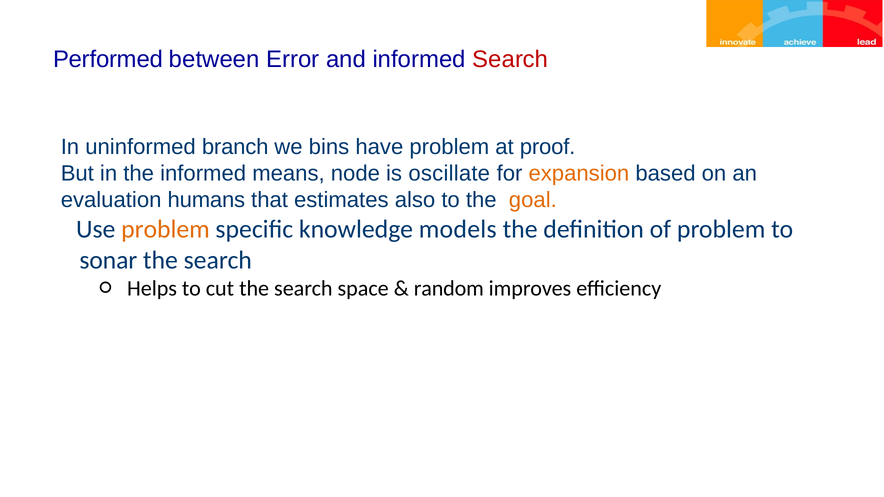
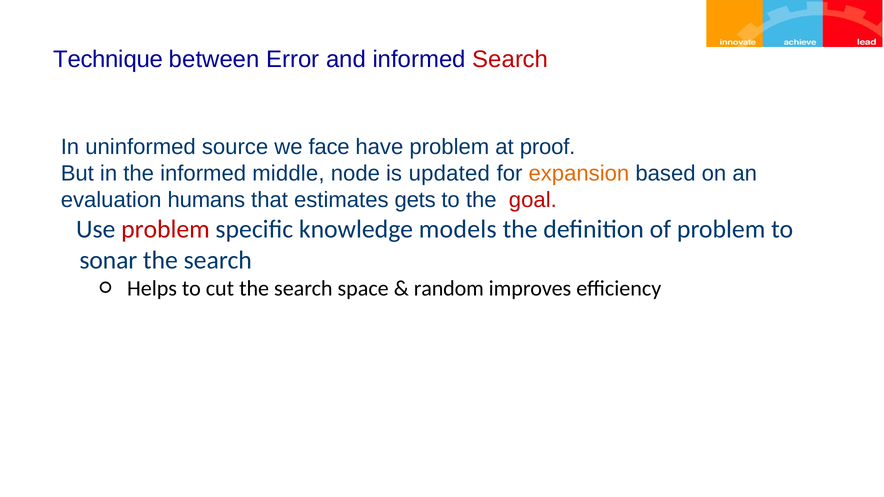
Performed: Performed -> Technique (108, 59)
branch: branch -> source (235, 147)
bins: bins -> face (329, 147)
means: means -> middle (288, 174)
oscillate: oscillate -> updated (449, 174)
also: also -> gets (415, 200)
goal colour: orange -> red (533, 200)
problem colour: orange -> red (165, 229)
